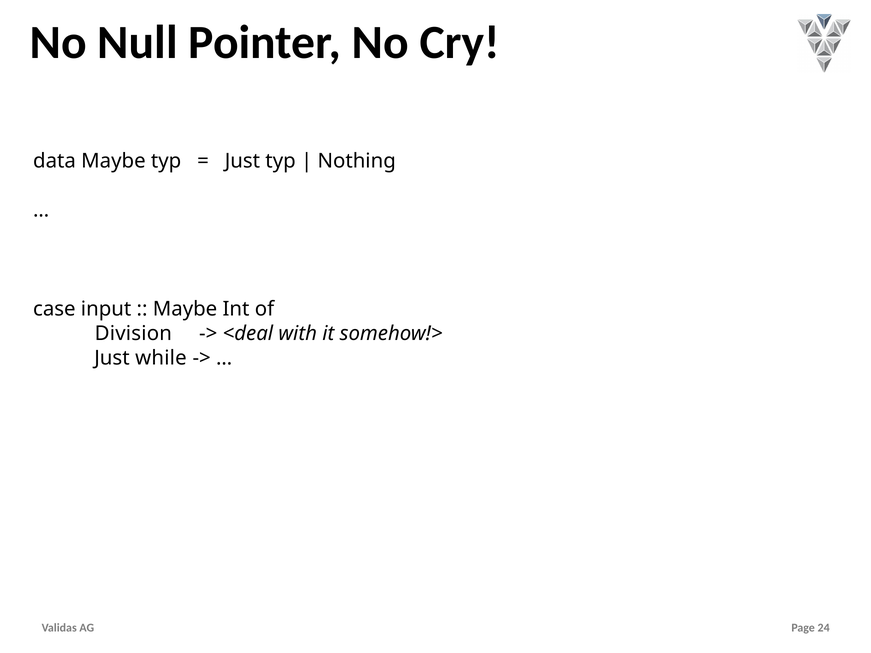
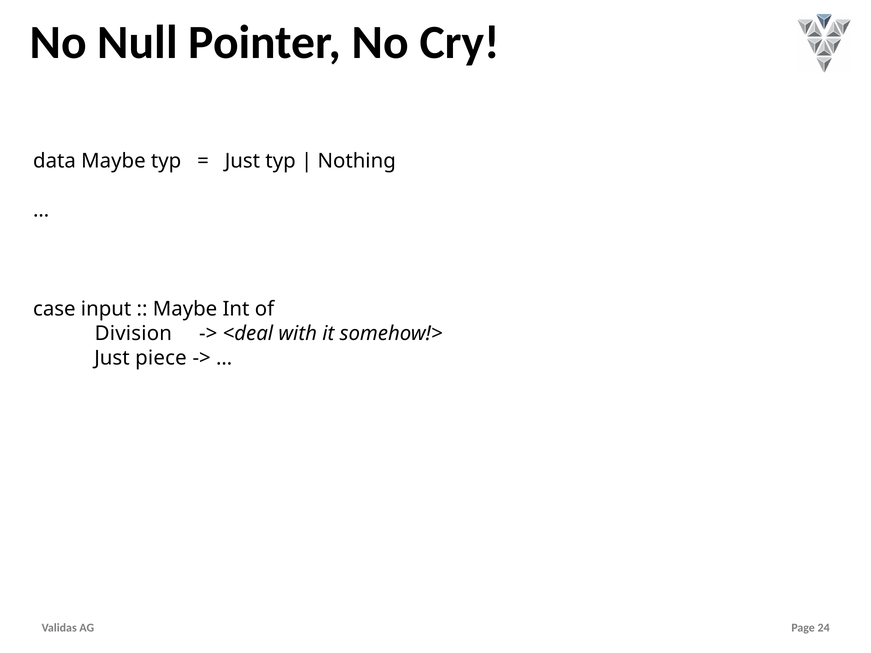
while: while -> piece (161, 358)
